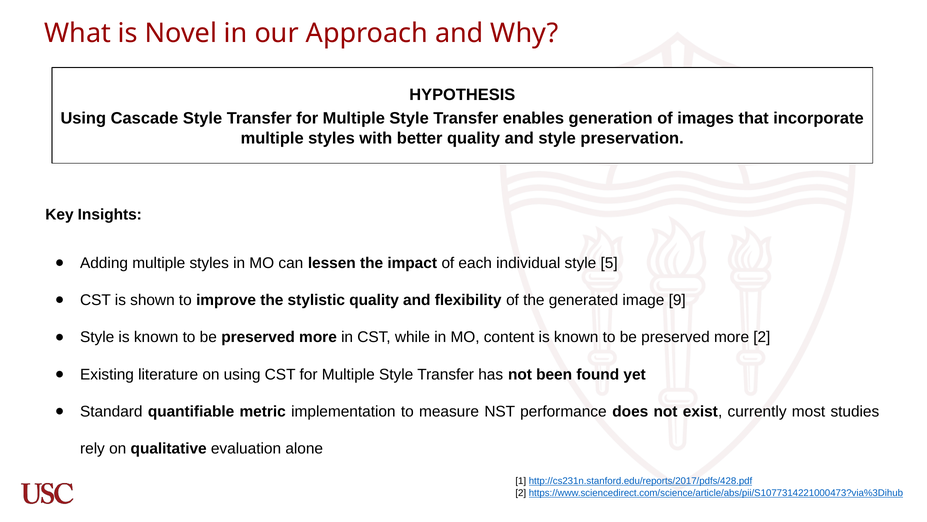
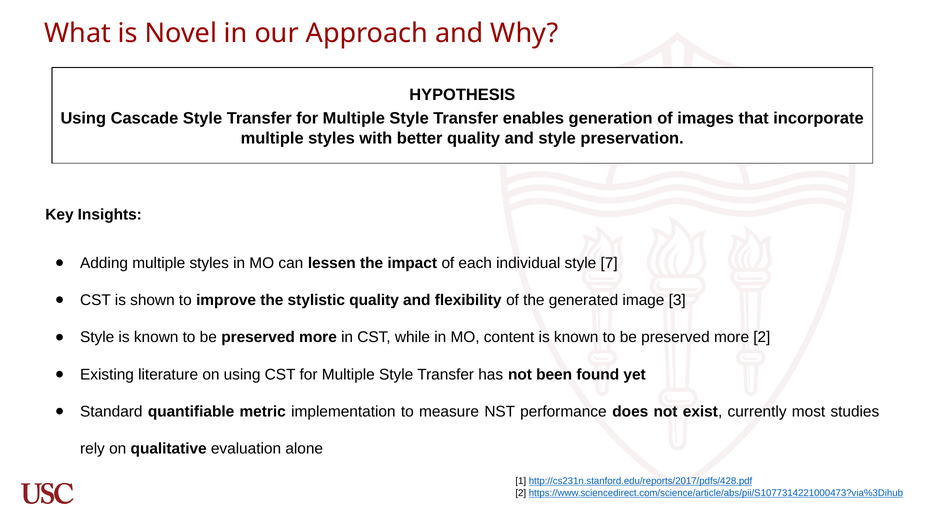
5: 5 -> 7 (609, 263)
9: 9 -> 3 (677, 300)
